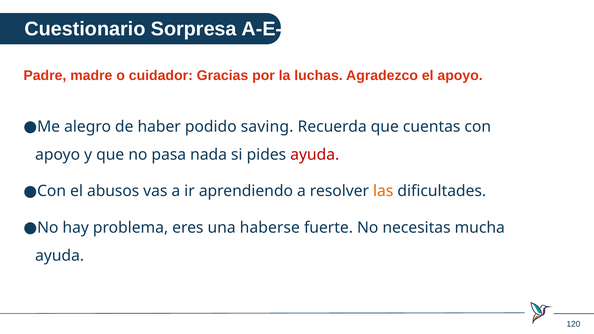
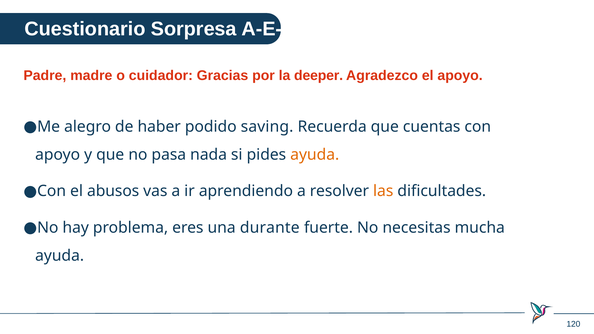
luchas: luchas -> deeper (319, 75)
ayuda colour: red -> orange (315, 155)
haberse: haberse -> durante (270, 228)
